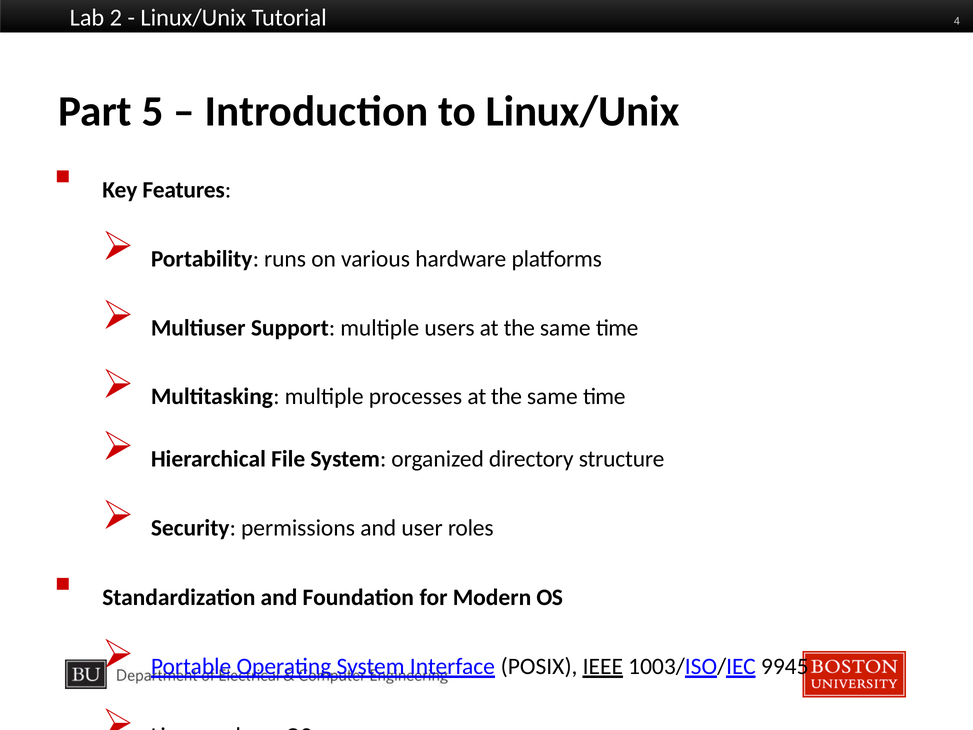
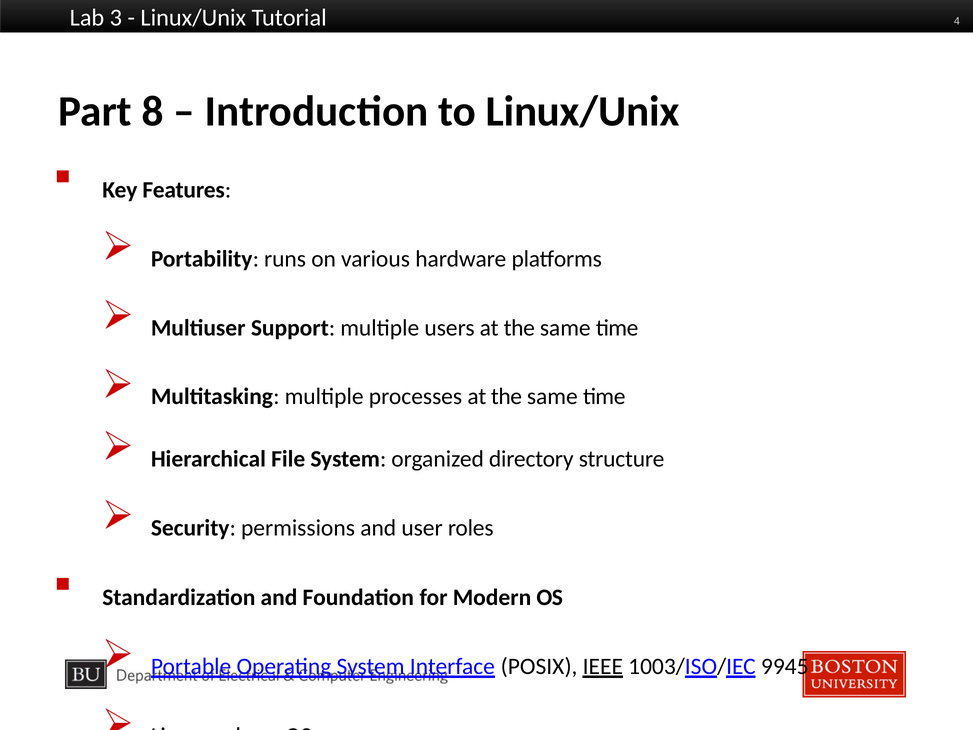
2: 2 -> 3 (116, 18)
5: 5 -> 8 (153, 111)
